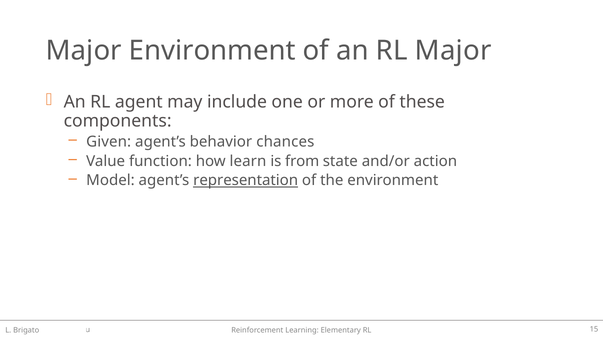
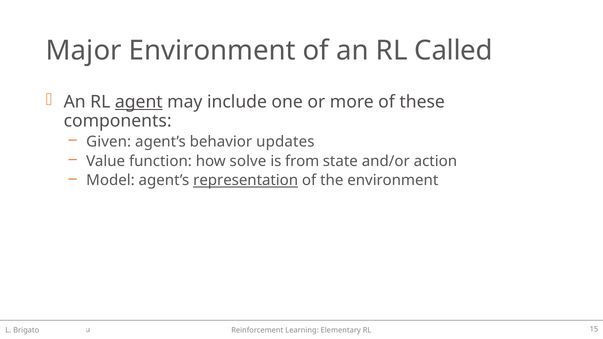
RL Major: Major -> Called (454, 51)
agent underline: none -> present (139, 102)
chances: chances -> updates (285, 142)
learn: learn -> solve (248, 161)
